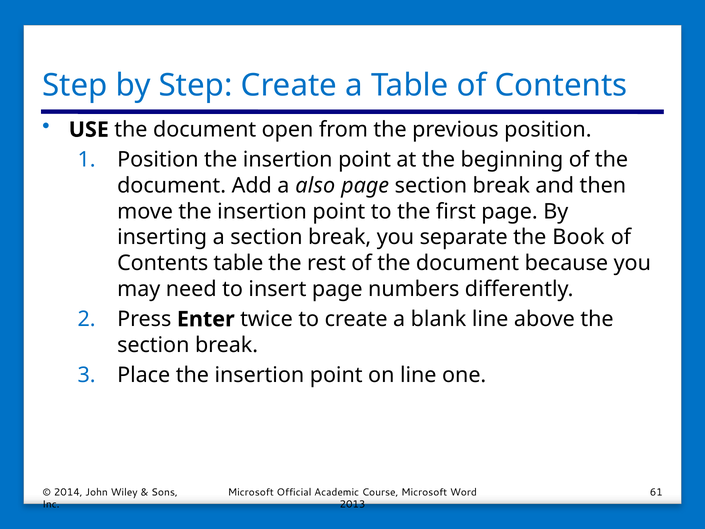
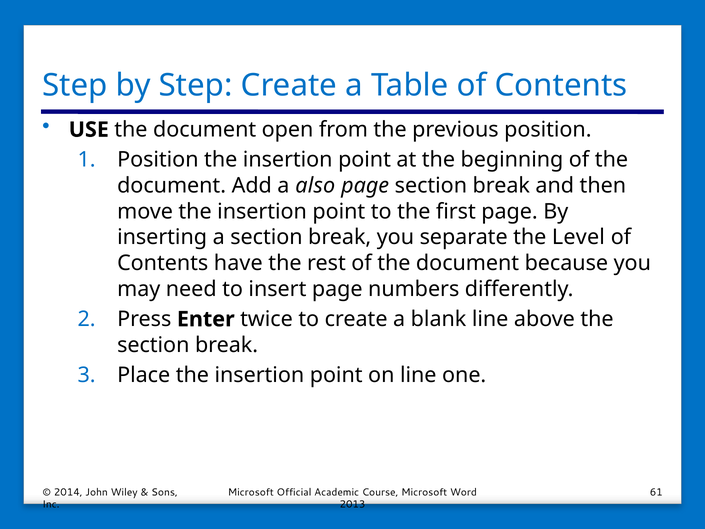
Book: Book -> Level (578, 237)
Contents table: table -> have (238, 263)
